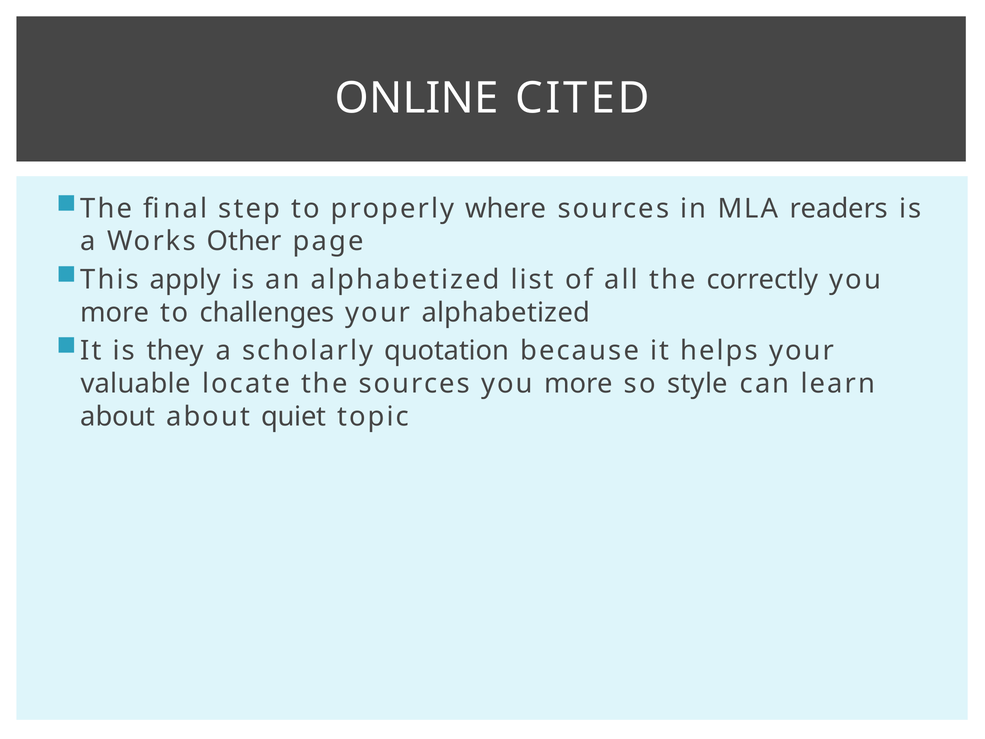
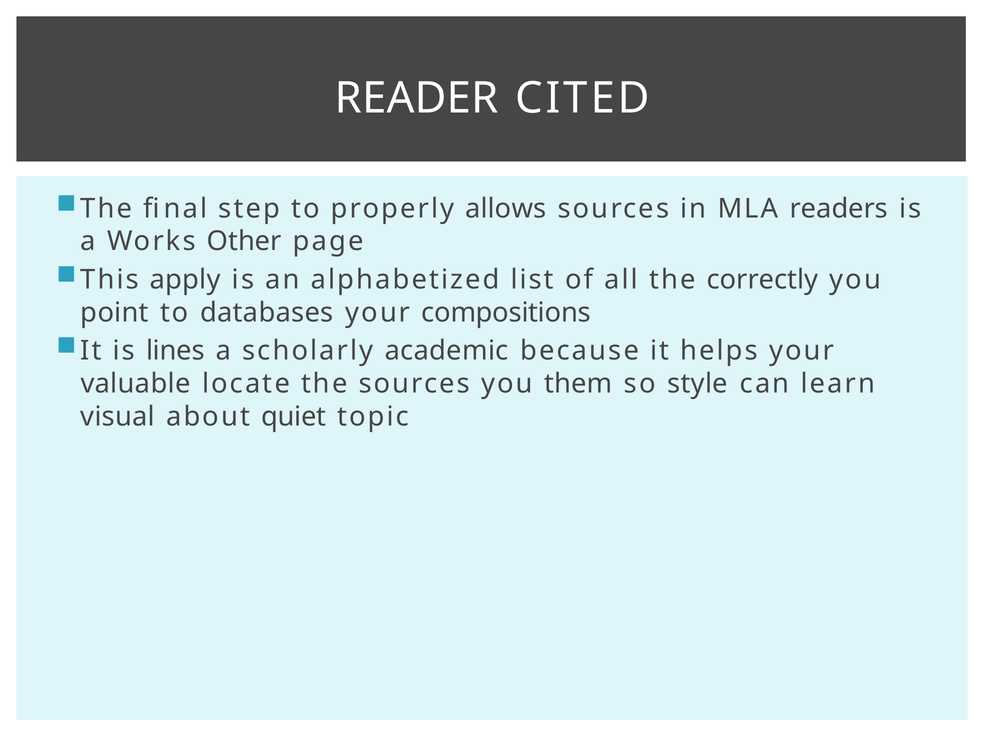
ONLINE: ONLINE -> READER (417, 98)
where: where -> allows (506, 208)
more: more -> point (115, 312)
challenges: challenges -> databases (267, 312)
your alphabetized: alphabetized -> compositions (506, 312)
they: they -> lines (175, 351)
quotation: quotation -> academic (447, 351)
sources you more: more -> them (578, 384)
about: about -> visual (118, 416)
